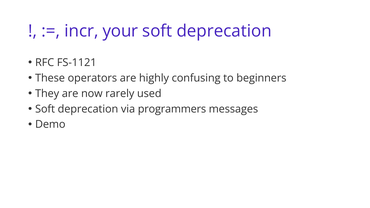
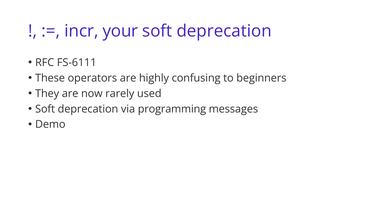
FS-1121: FS-1121 -> FS-6111 (77, 63)
programmers: programmers -> programming (172, 109)
